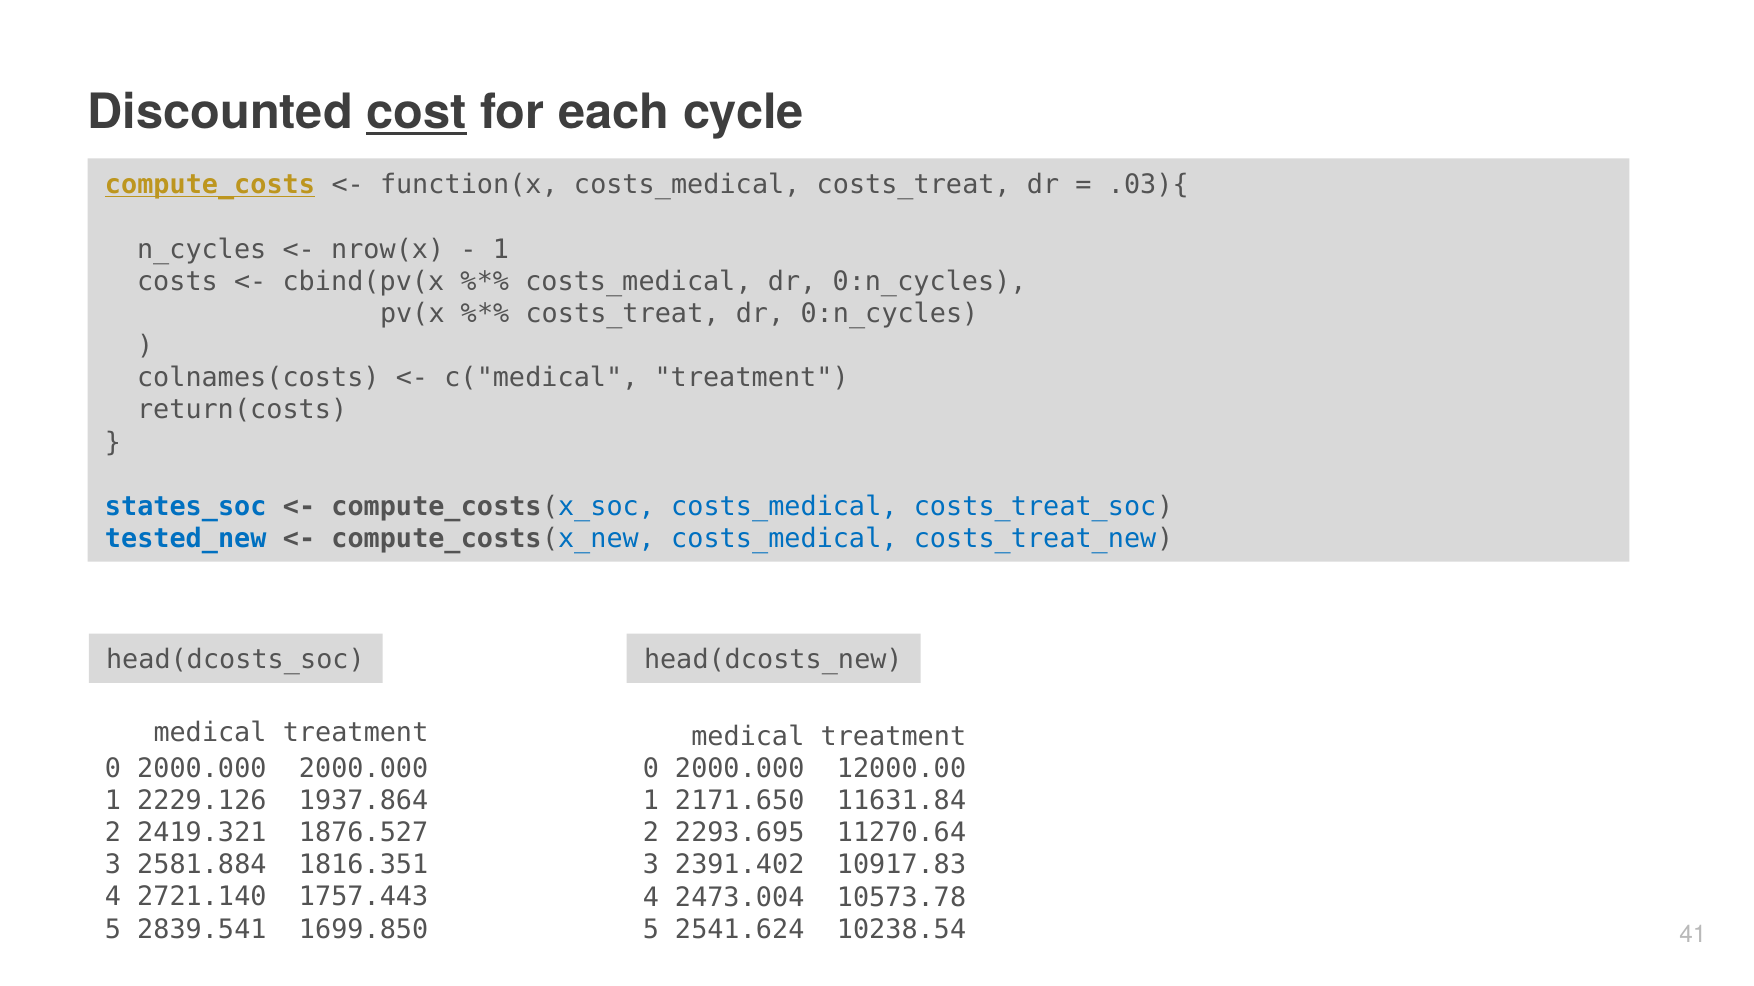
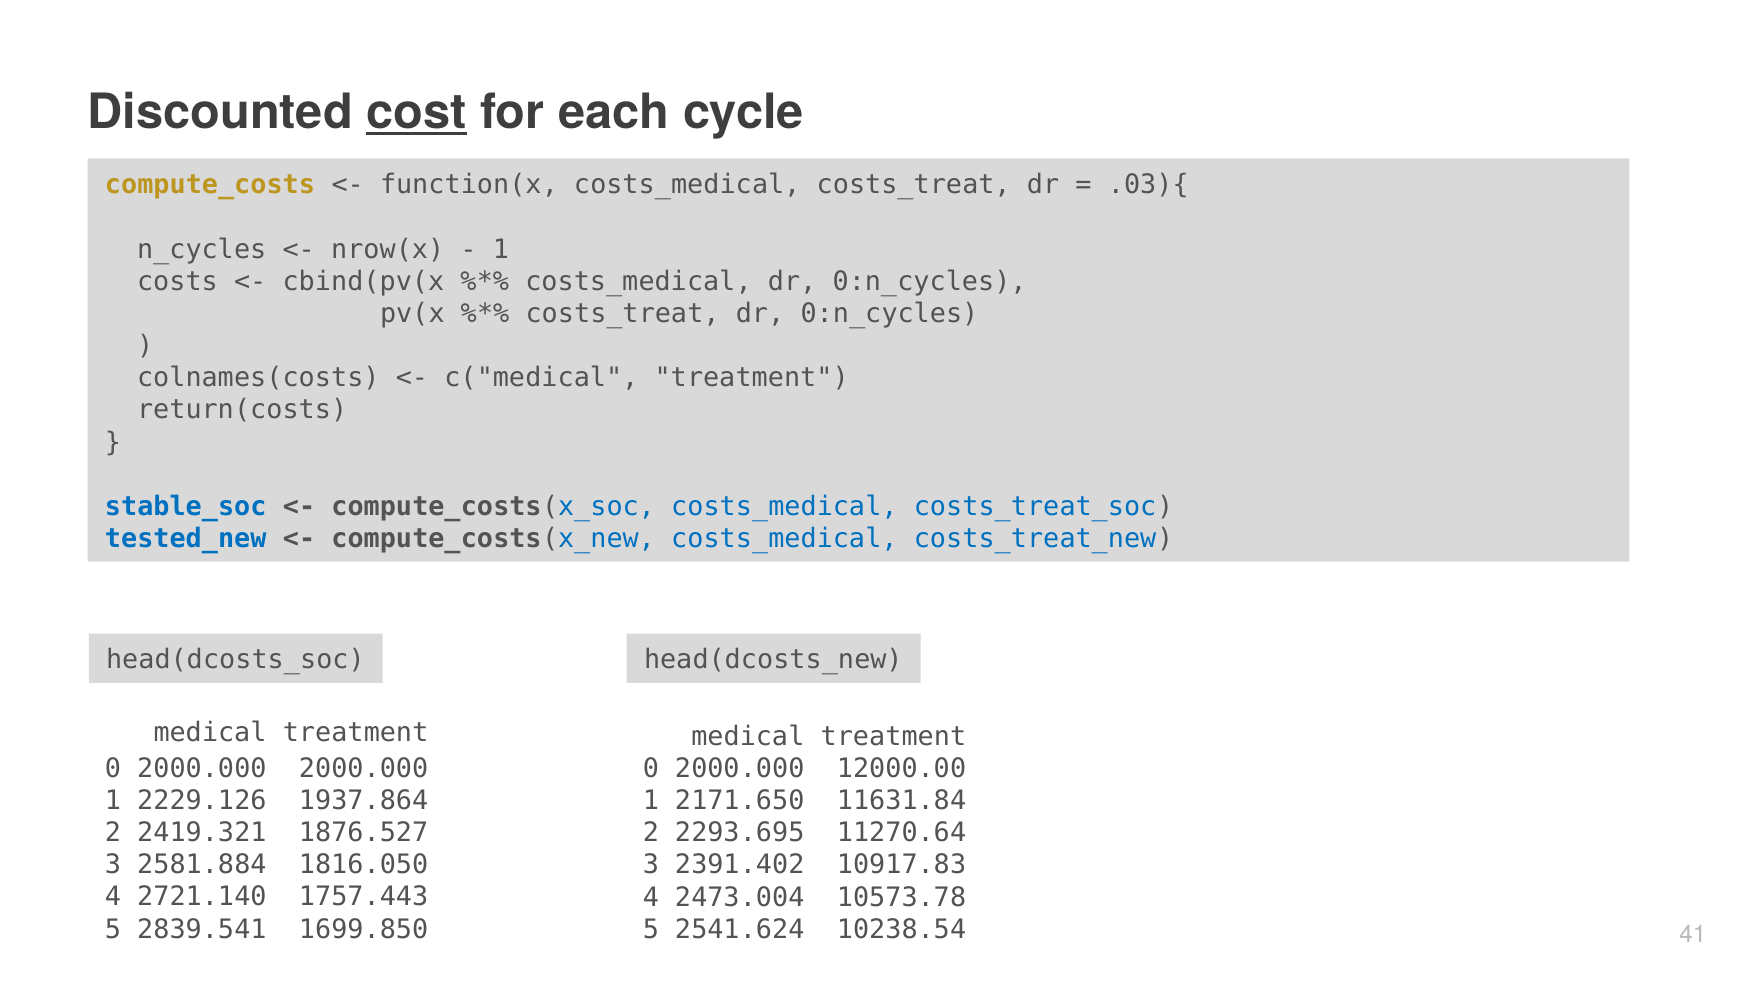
compute_costs underline: present -> none (210, 185)
states_soc: states_soc -> stable_soc (186, 507)
1816.351: 1816.351 -> 1816.050 (364, 865)
